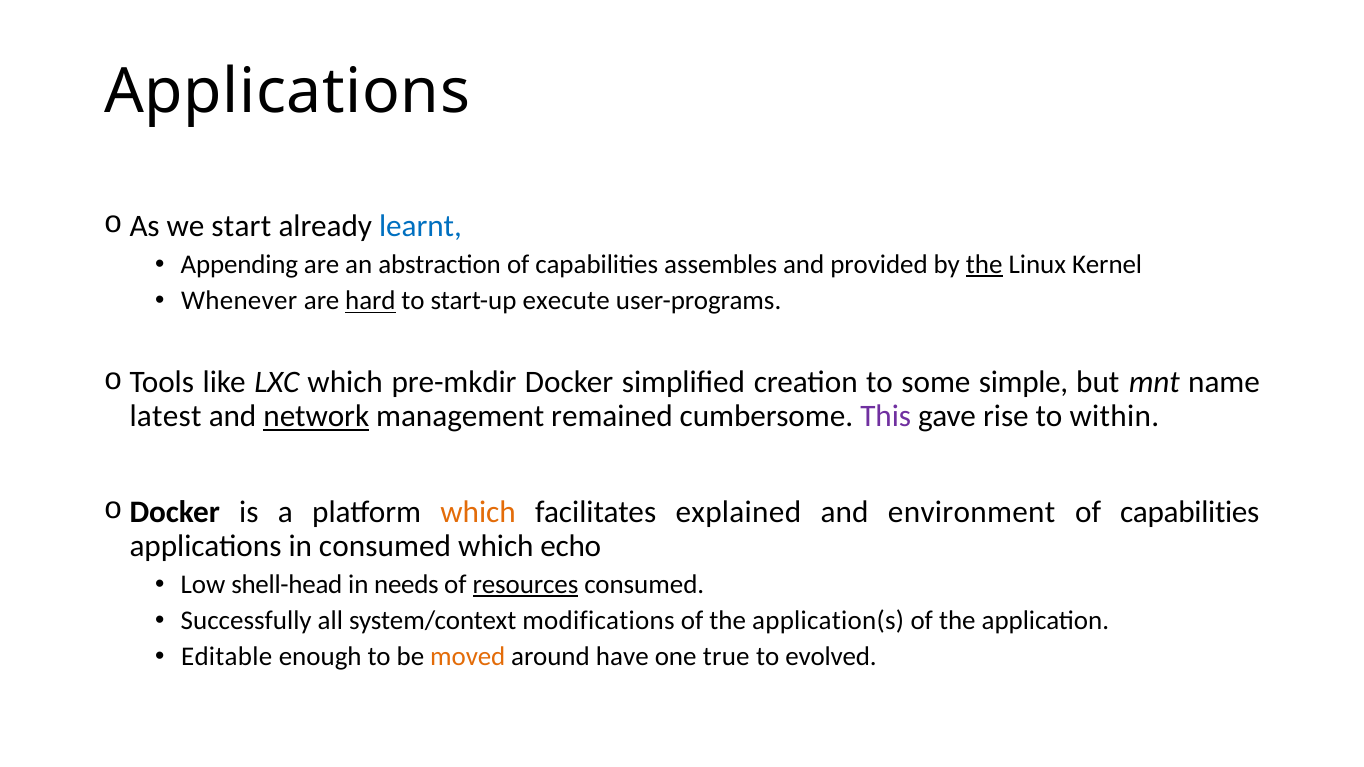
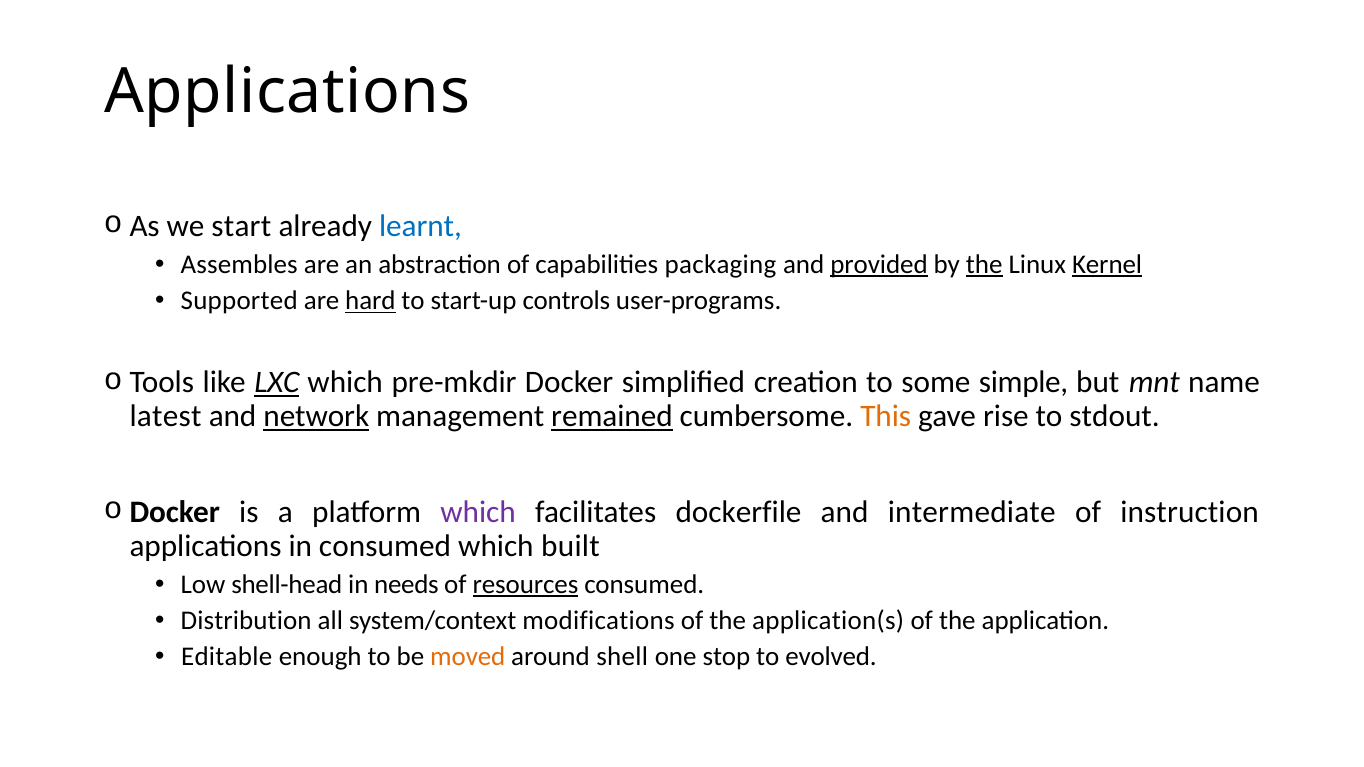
Appending: Appending -> Assembles (239, 265)
assembles: assembles -> packaging (720, 265)
provided underline: none -> present (879, 265)
Kernel underline: none -> present (1107, 265)
Whenever: Whenever -> Supported (239, 301)
execute: execute -> controls (566, 301)
LXC underline: none -> present (277, 383)
remained underline: none -> present (612, 416)
This colour: purple -> orange (886, 416)
within: within -> stdout (1115, 416)
which colour: orange -> purple (478, 512)
explained: explained -> dockerfile (739, 512)
environment: environment -> intermediate (972, 512)
capabilities: capabilities -> instruction (1190, 512)
echo: echo -> built (570, 546)
Successfully: Successfully -> Distribution (246, 621)
have: have -> shell (622, 657)
true: true -> stop (726, 657)
